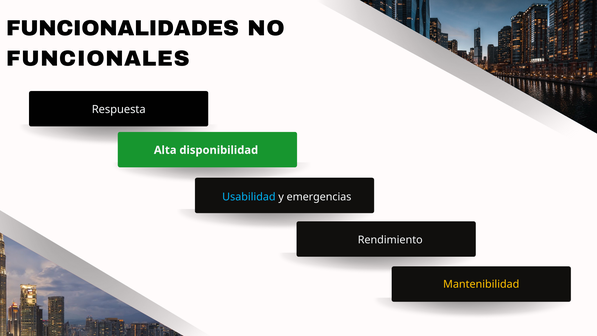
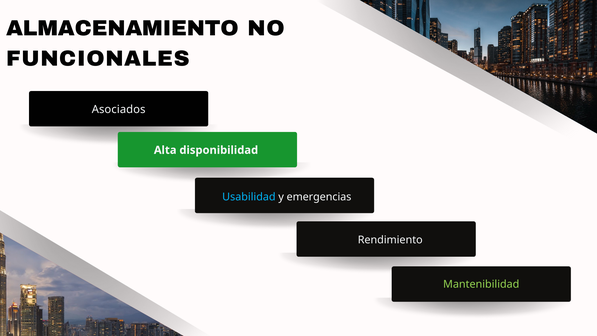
FUNCIONALIDADES: FUNCIONALIDADES -> ALMACENAMIENTO (122, 28)
Respuesta: Respuesta -> Asociados (119, 109)
Mantenibilidad colour: yellow -> light green (481, 284)
